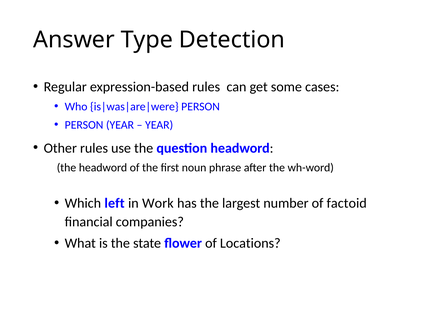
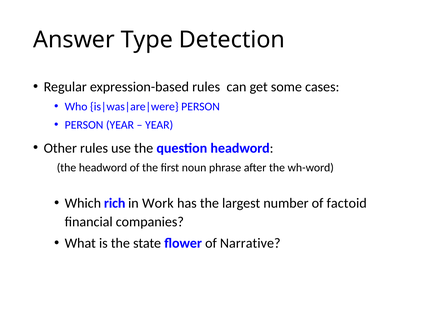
left: left -> rich (115, 203)
Locations: Locations -> Narrative (250, 243)
